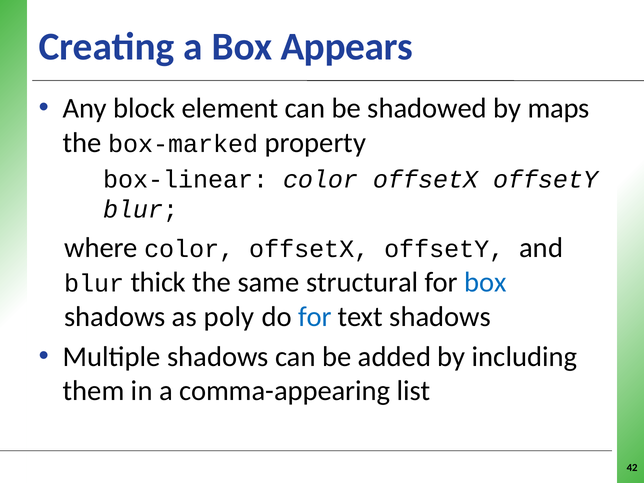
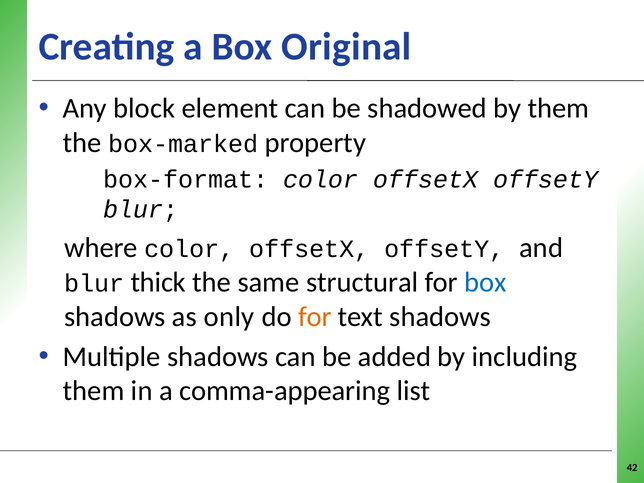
Appears: Appears -> Original (346, 47)
by maps: maps -> them (559, 108)
box-linear: box-linear -> box-format (186, 180)
poly: poly -> only (229, 317)
for colour: blue -> orange (315, 317)
